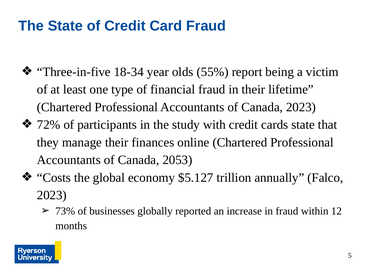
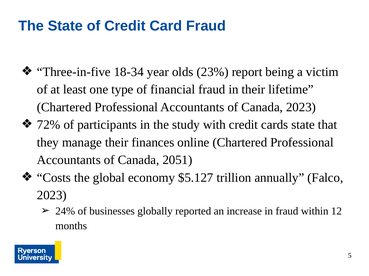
55%: 55% -> 23% (213, 72)
2053: 2053 -> 2051 (177, 160)
73%: 73% -> 24% (65, 212)
